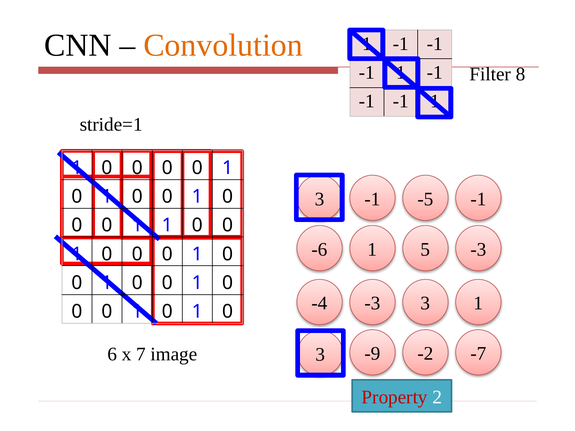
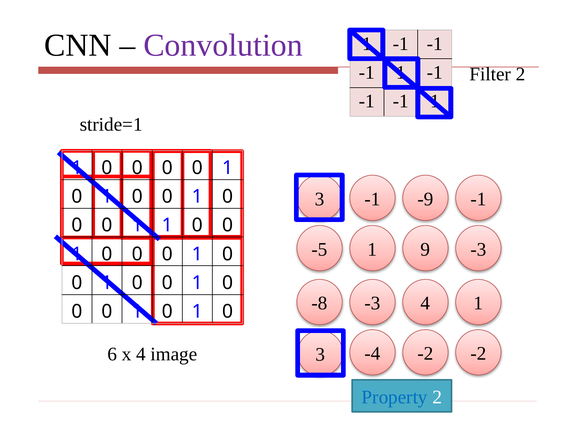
Convolution colour: orange -> purple (223, 45)
Filter 8: 8 -> 2 (521, 74)
-5: -5 -> -9 (425, 199)
-6: -6 -> -5 (320, 250)
5: 5 -> 9 (425, 250)
-4: -4 -> -8 (320, 304)
-3 3: 3 -> 4 (425, 304)
x 7: 7 -> 4 (141, 355)
-9: -9 -> -4 (372, 354)
-2 -7: -7 -> -2 (478, 354)
Property colour: red -> blue (395, 397)
